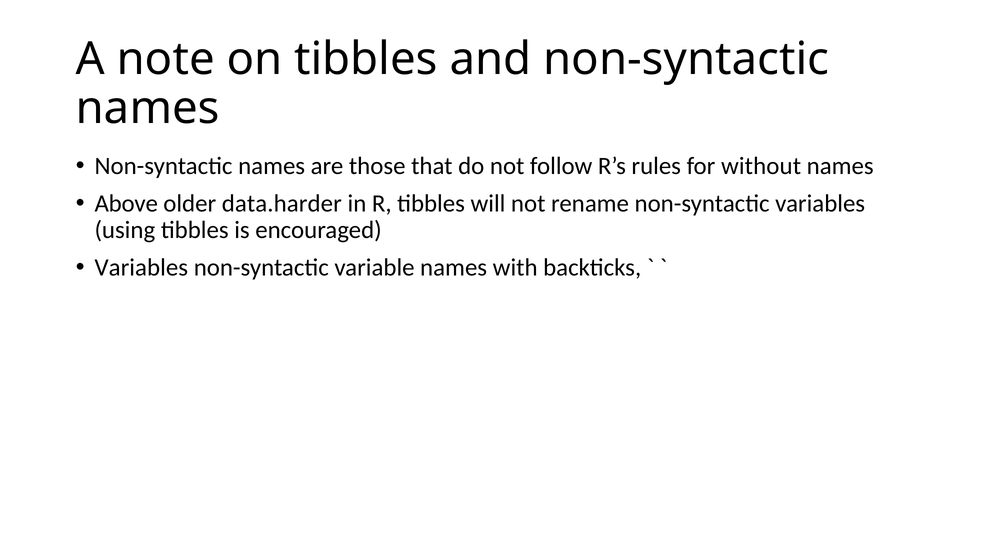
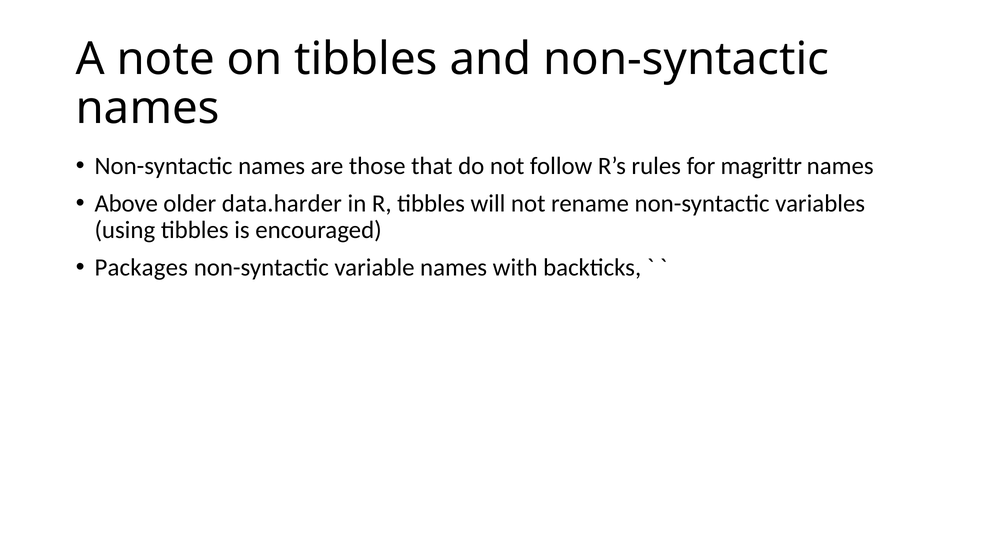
without: without -> magrittr (761, 166)
Variables: Variables -> Packages (141, 267)
